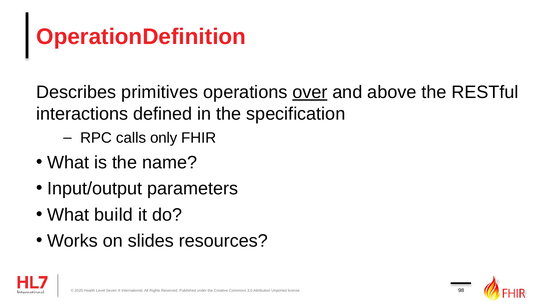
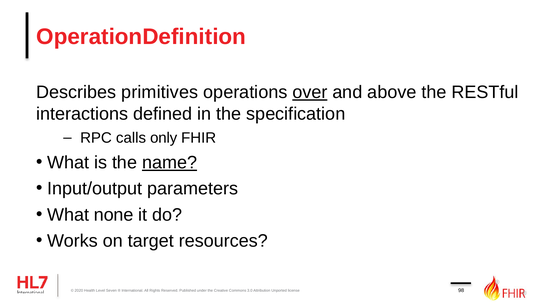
name underline: none -> present (170, 162)
build: build -> none (114, 215)
slides: slides -> target (151, 241)
